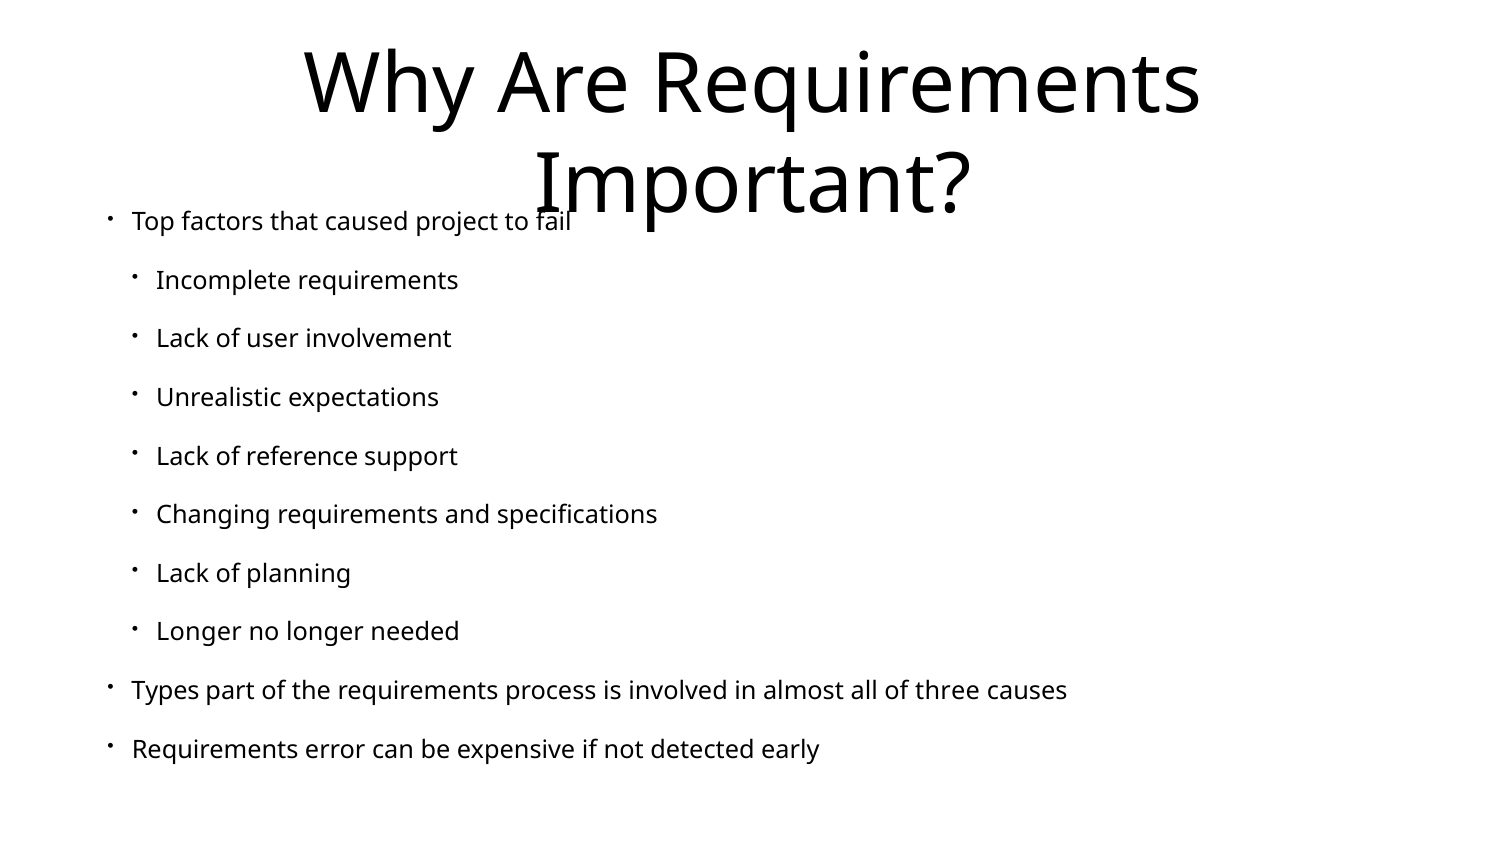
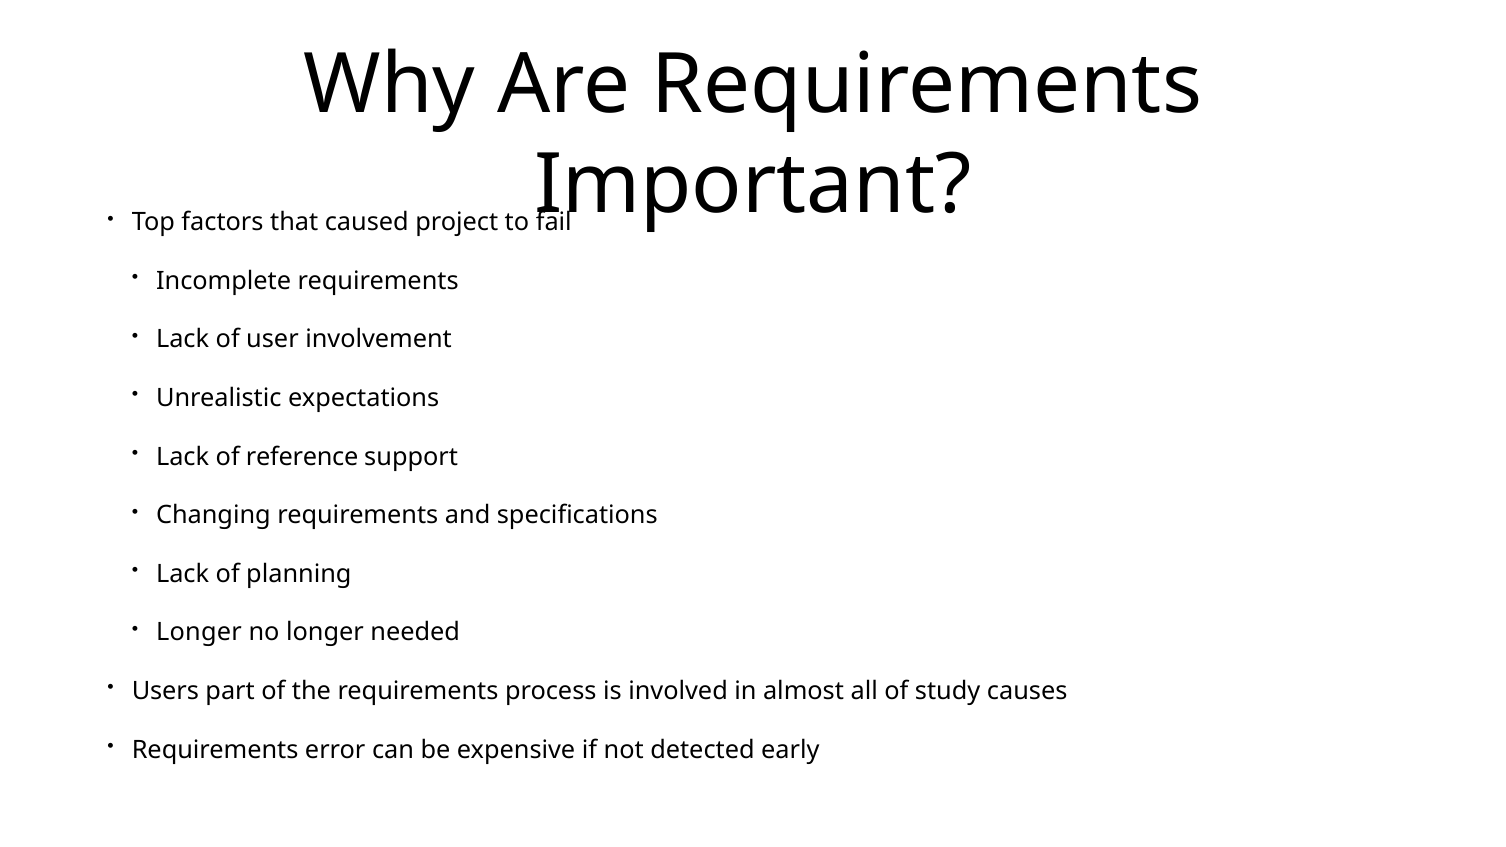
Types: Types -> Users (165, 691)
three: three -> study (948, 691)
